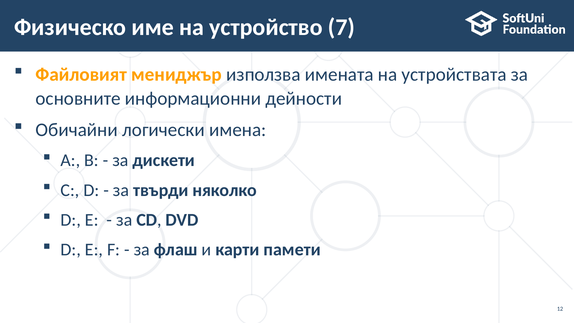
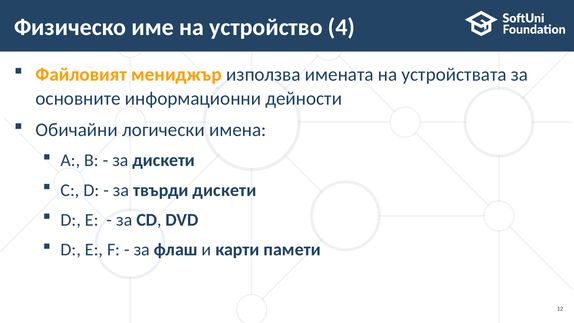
7: 7 -> 4 (341, 27)
твърди няколко: няколко -> дискети (224, 190)
